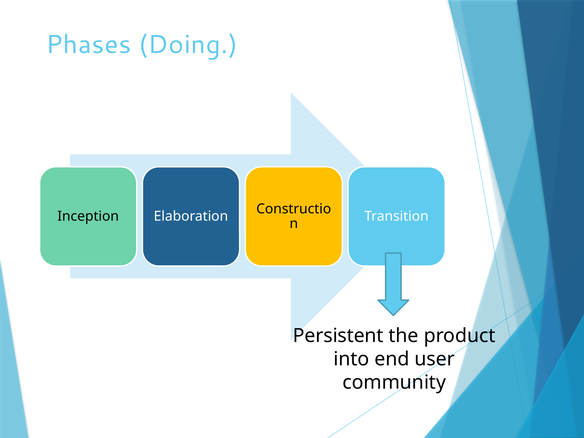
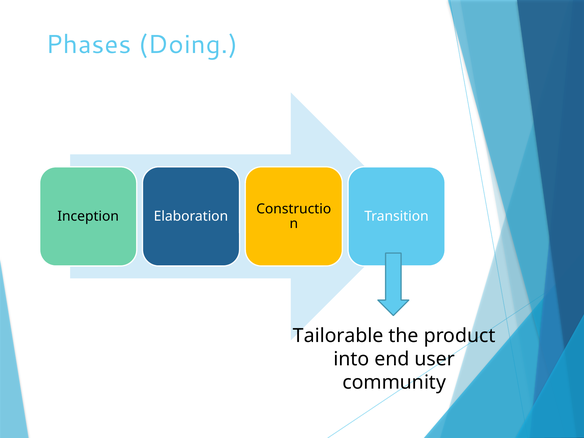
Persistent: Persistent -> Tailorable (338, 336)
